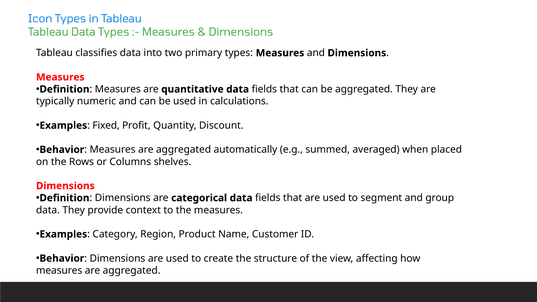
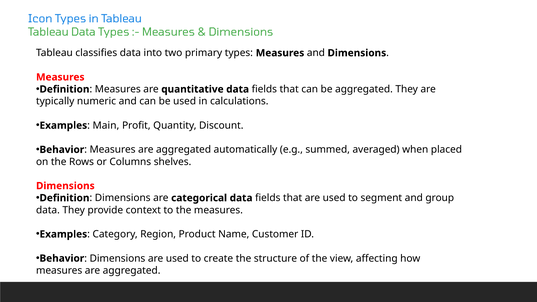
Fixed: Fixed -> Main (106, 125)
